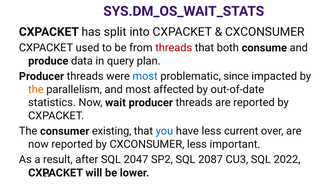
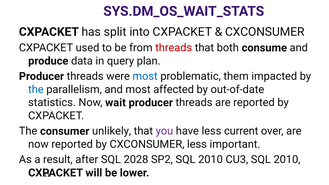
since: since -> them (236, 76)
the colour: orange -> blue (36, 89)
existing: existing -> unlikely (112, 131)
you colour: blue -> purple (164, 131)
2047: 2047 -> 2028 (136, 160)
SP2 SQL 2087: 2087 -> 2010 (211, 160)
CU3 SQL 2022: 2022 -> 2010 (287, 160)
